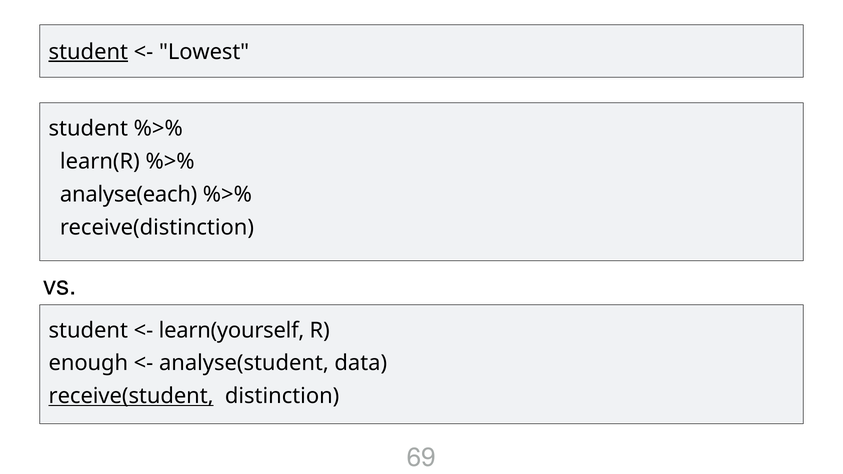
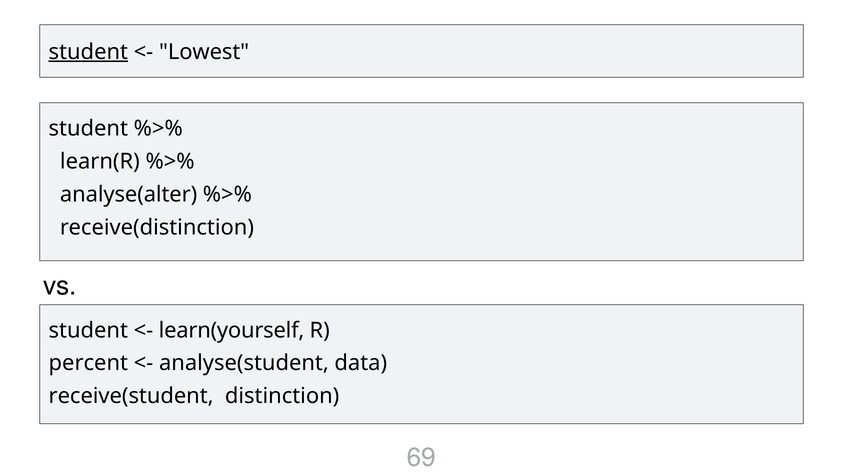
analyse(each: analyse(each -> analyse(alter (129, 194)
enough: enough -> percent (88, 363)
receive(student underline: present -> none (131, 396)
